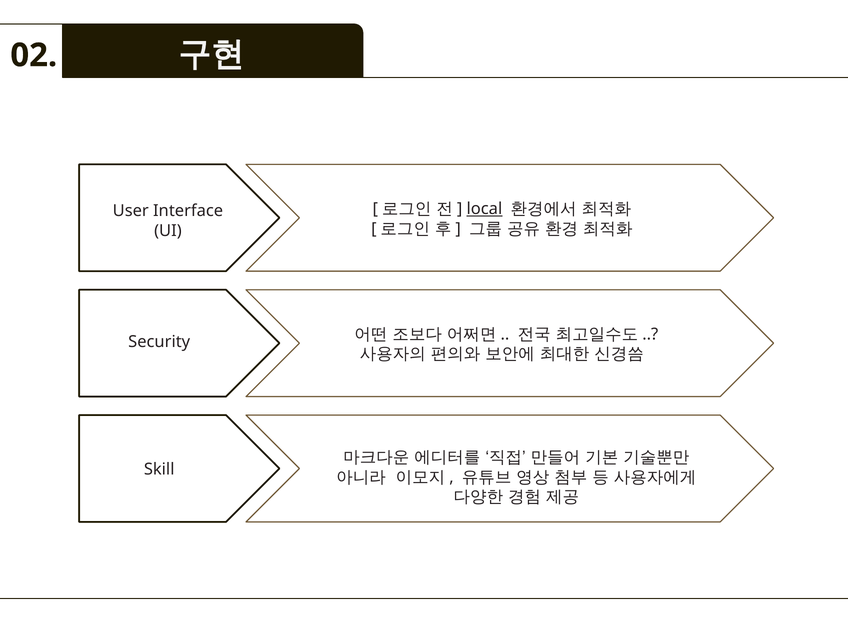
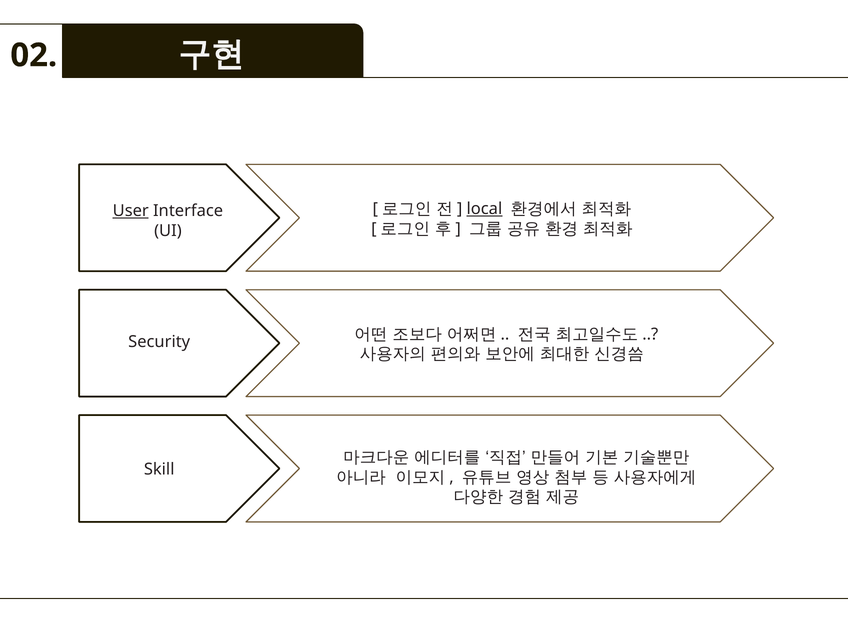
User underline: none -> present (131, 211)
